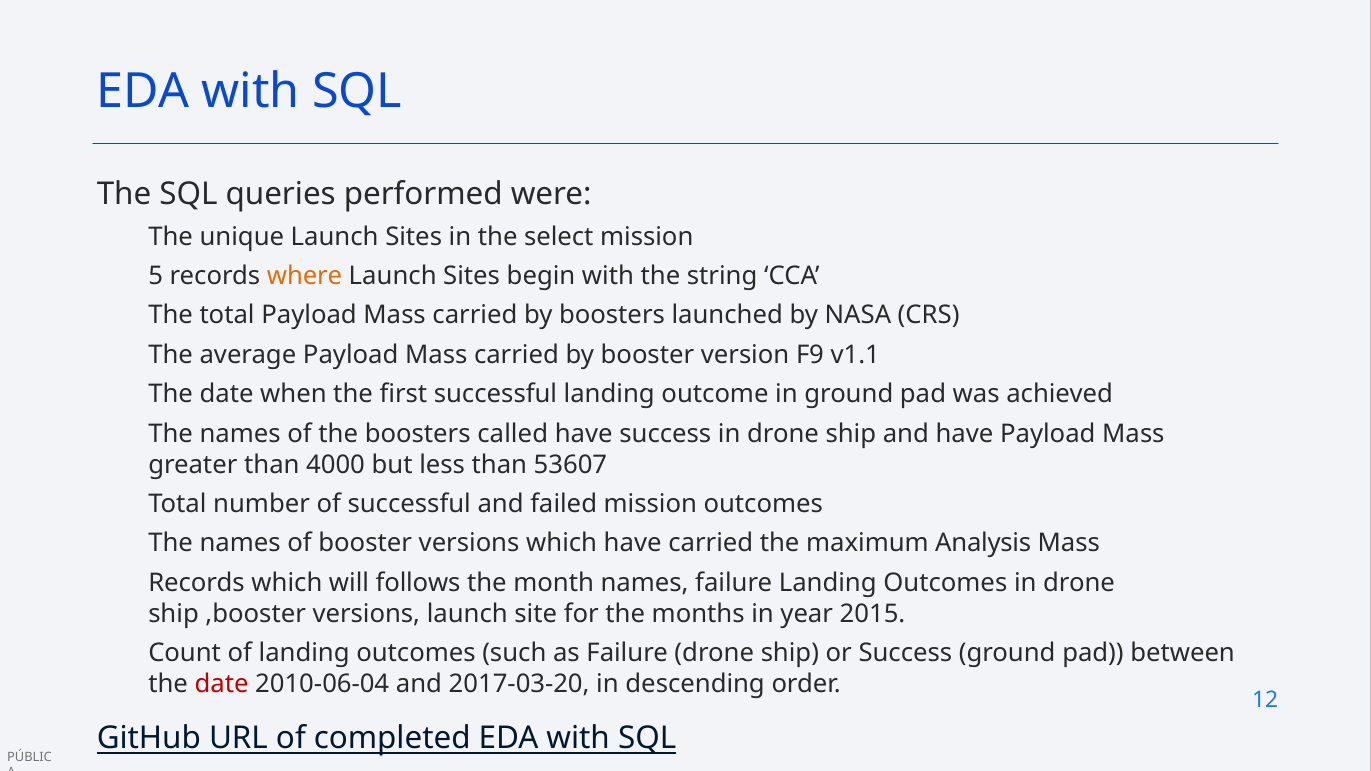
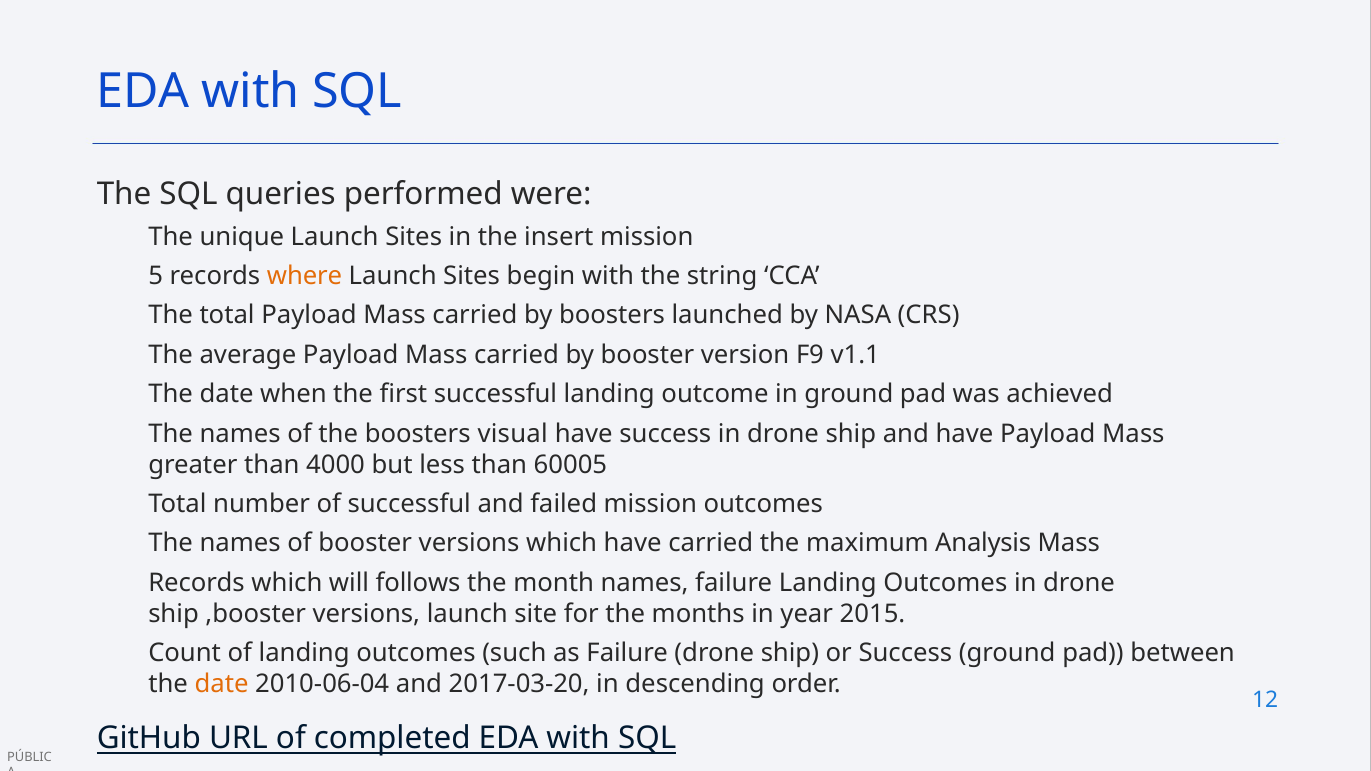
select: select -> insert (559, 237)
called: called -> visual (513, 434)
53607: 53607 -> 60005 (570, 465)
date colour: red -> orange (222, 684)
